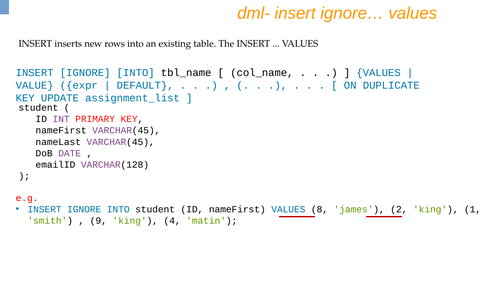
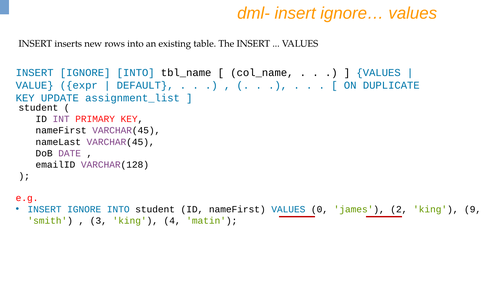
8: 8 -> 0 (320, 209)
1: 1 -> 9 (473, 209)
9: 9 -> 3 (98, 220)
